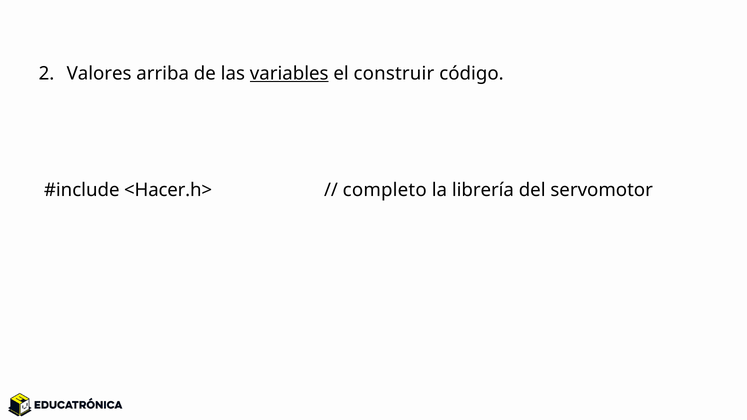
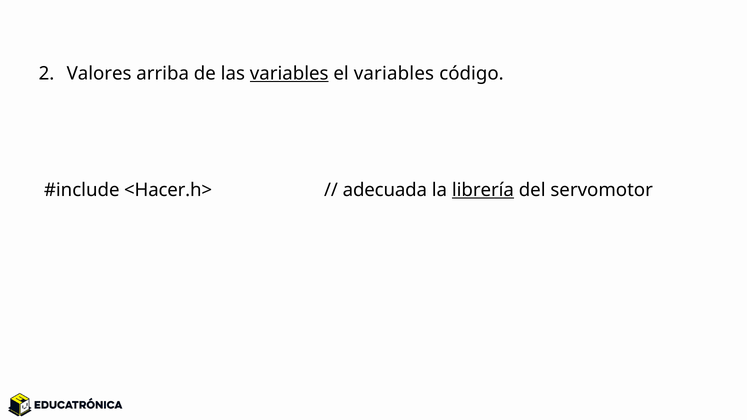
el construir: construir -> variables (394, 73)
completo: completo -> adecuada (385, 190)
librería underline: none -> present (483, 190)
